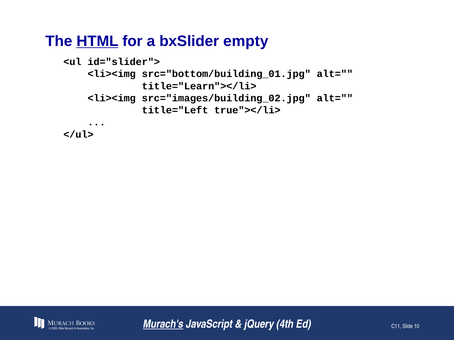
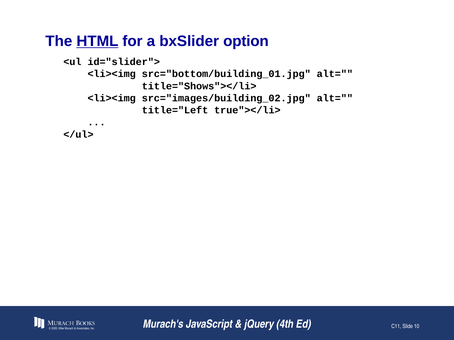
empty: empty -> option (246, 41)
title="Learn"></li>: title="Learn"></li> -> title="Shows"></li> (199, 86)
Murach's underline: present -> none (163, 325)
